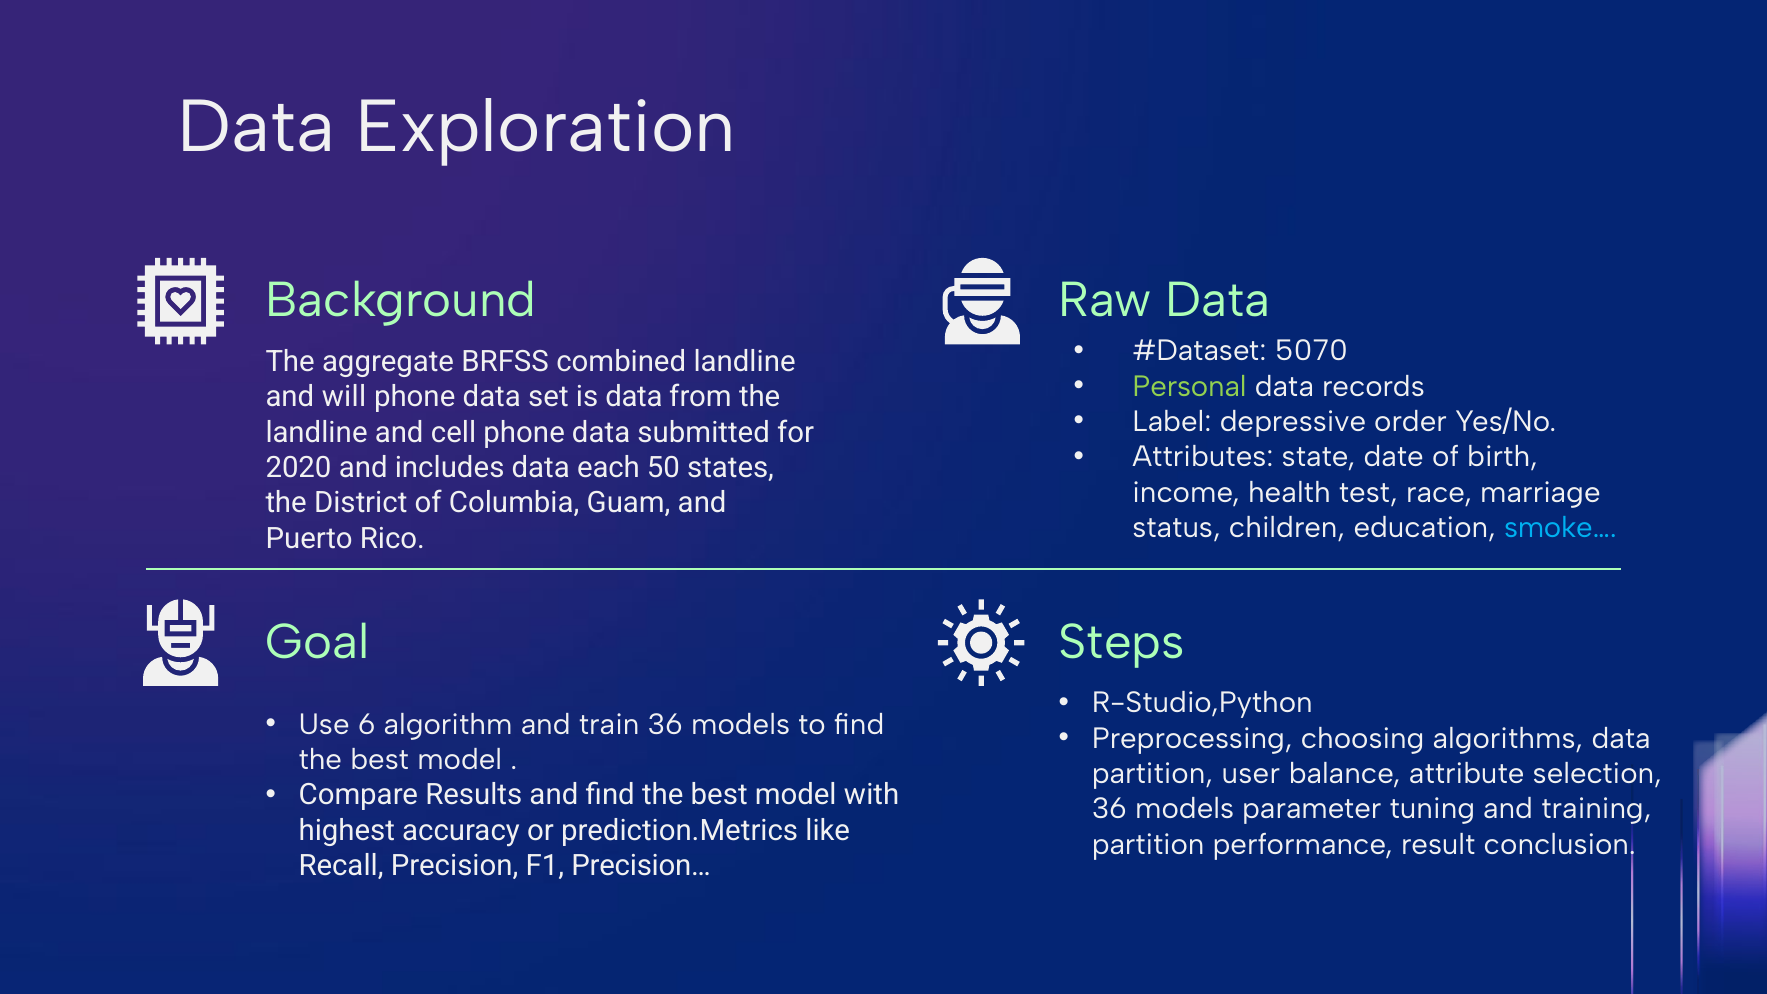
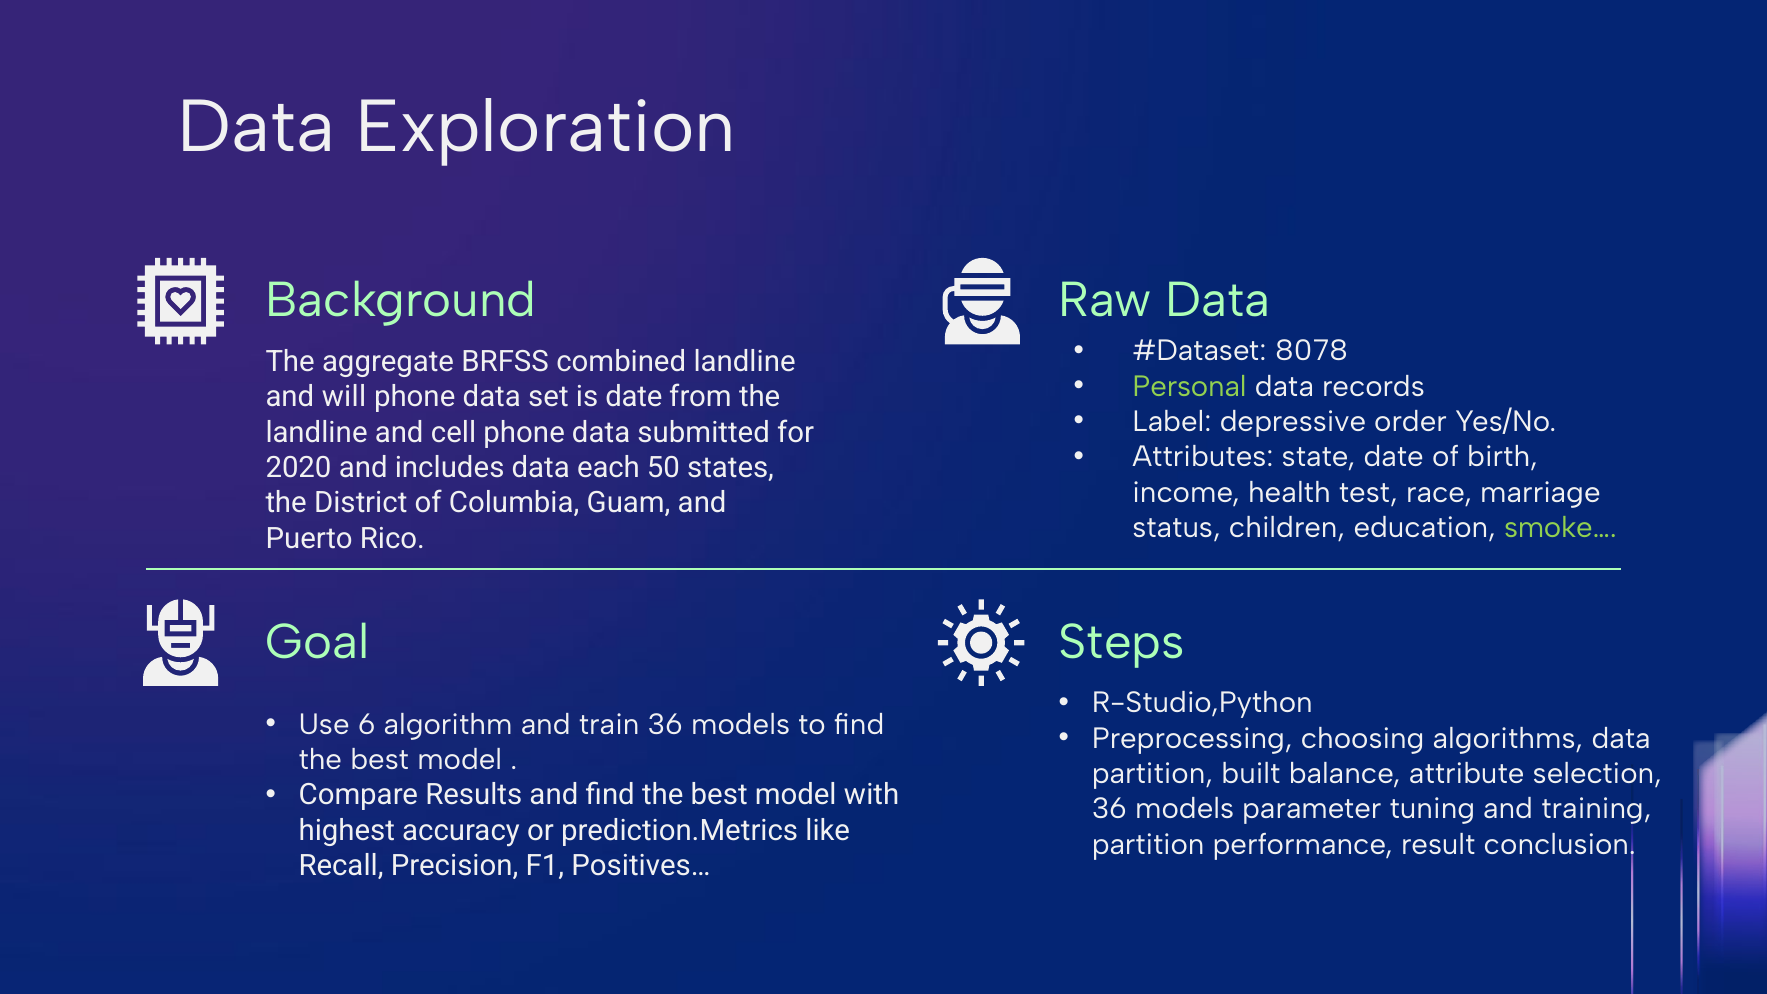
5070: 5070 -> 8078 (1312, 351)
is data: data -> date (634, 397)
smoke… colour: light blue -> light green (1560, 528)
user: user -> built (1251, 774)
Precision…: Precision… -> Positives… (641, 866)
